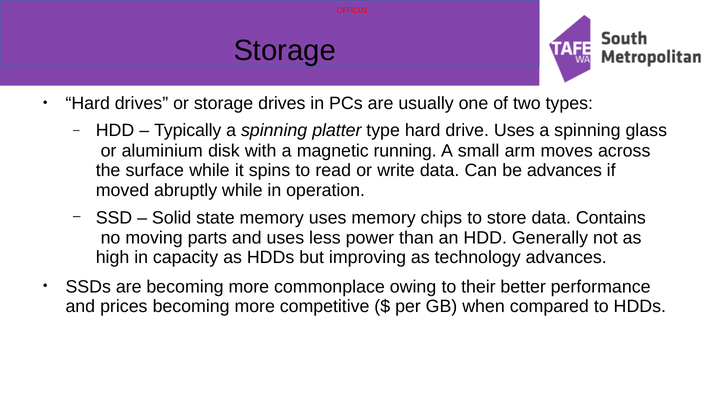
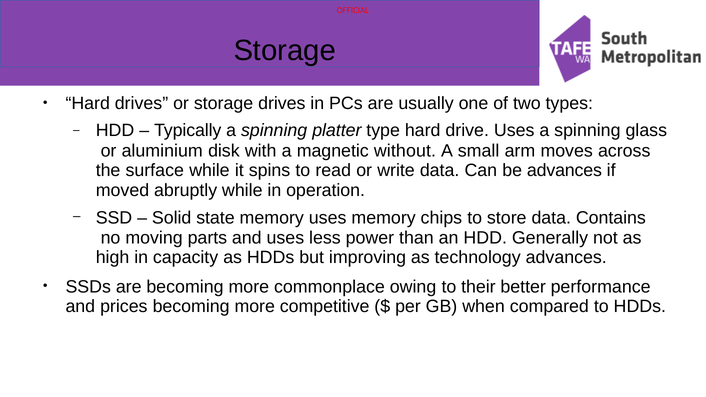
running: running -> without (405, 151)
